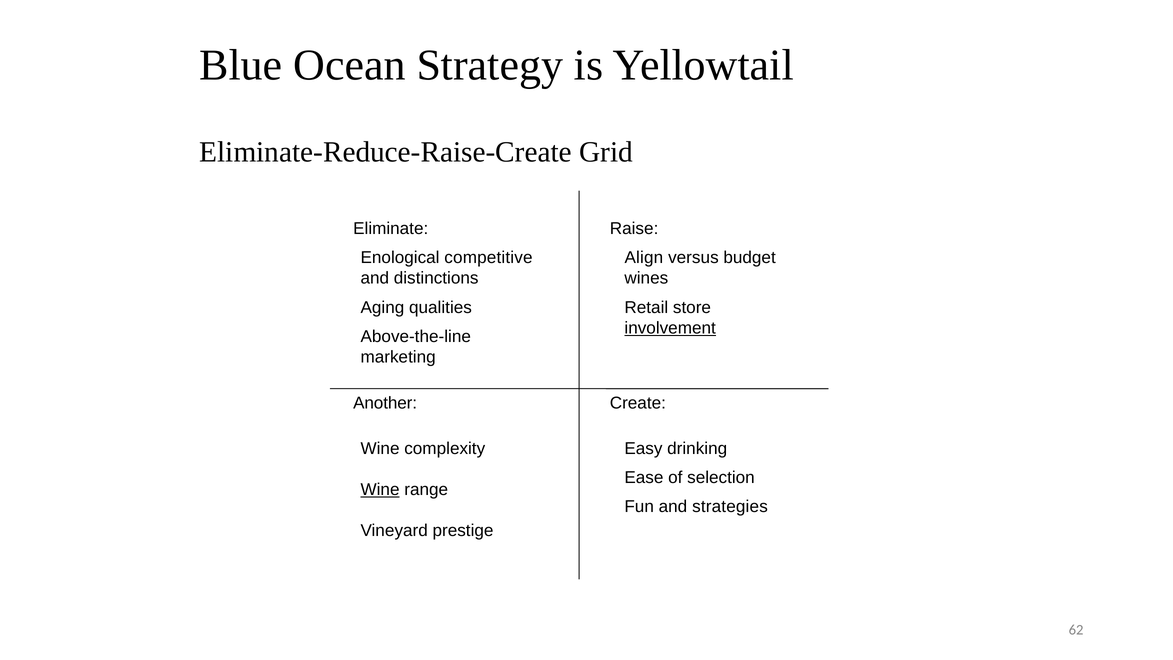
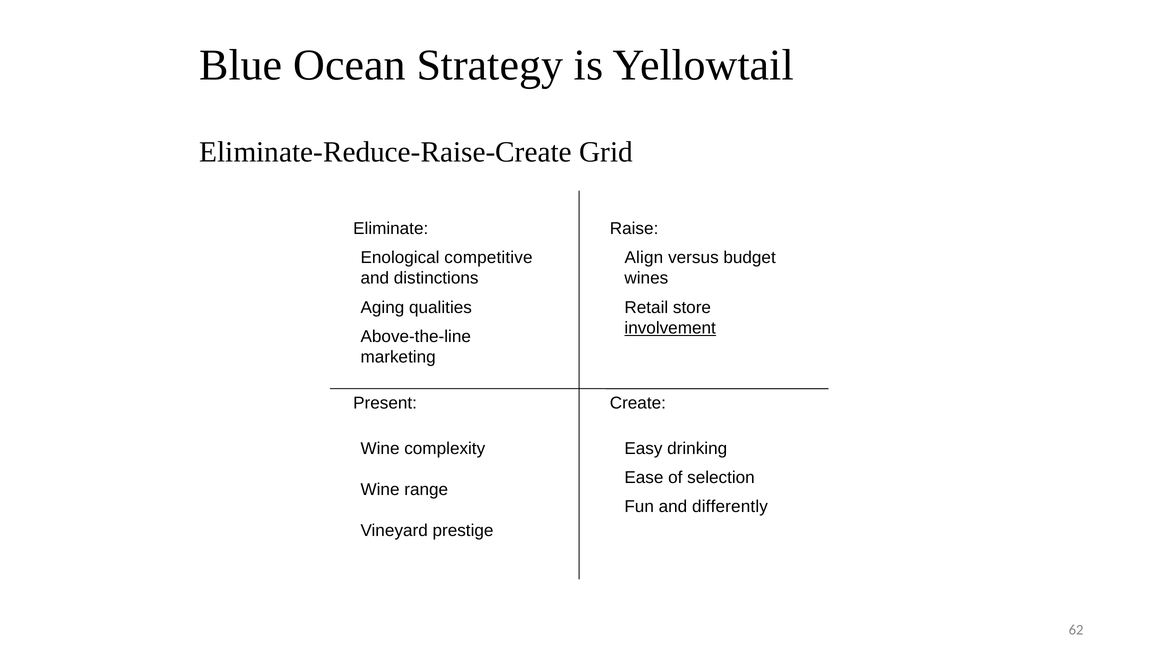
Another: Another -> Present (385, 403)
Wine underline: present -> none (380, 489)
strategies: strategies -> differently (730, 507)
